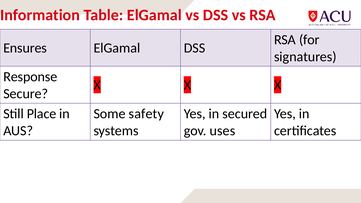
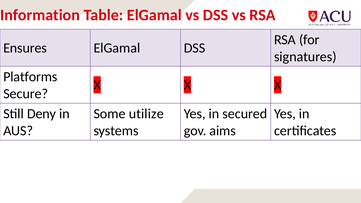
Response: Response -> Platforms (30, 77)
Place: Place -> Deny (42, 114)
safety: safety -> utilize (146, 114)
uses: uses -> aims (223, 131)
